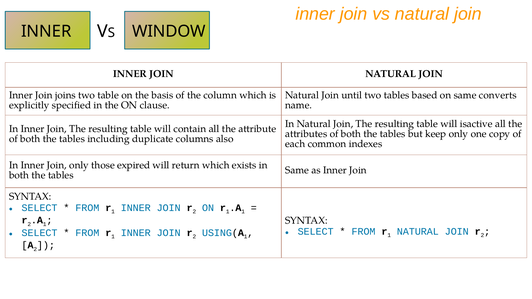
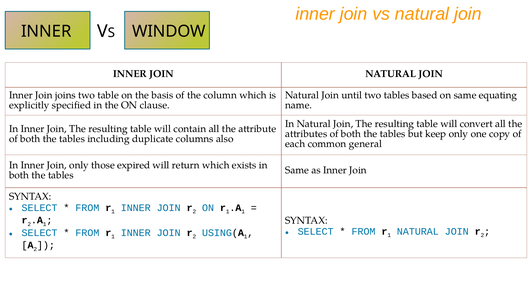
converts: converts -> equating (498, 95)
isactive: isactive -> convert (476, 124)
indexes: indexes -> general (366, 144)
